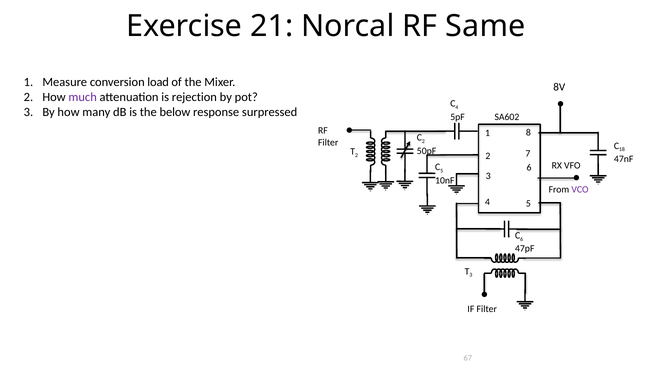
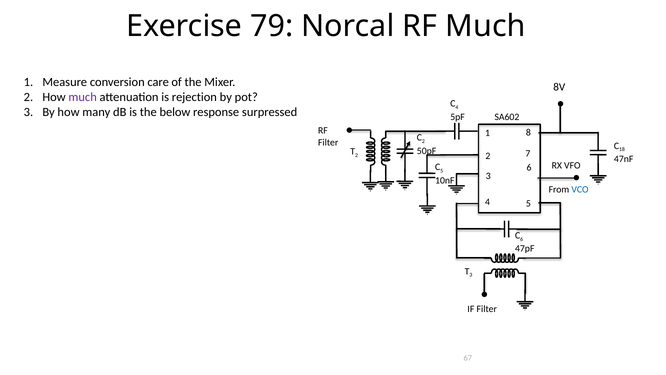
21: 21 -> 79 (272, 26)
RF Same: Same -> Much (485, 26)
load: load -> care (158, 82)
VCO colour: purple -> blue (580, 190)
